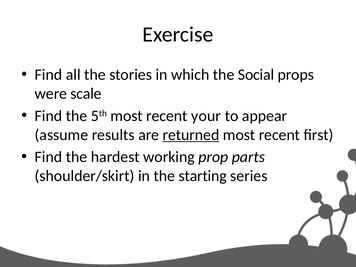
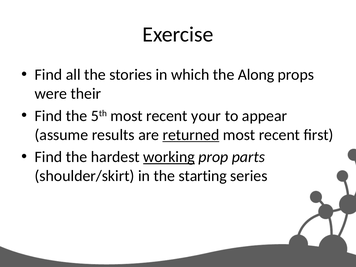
Social: Social -> Along (256, 75)
scale: scale -> their (86, 94)
working underline: none -> present (169, 157)
